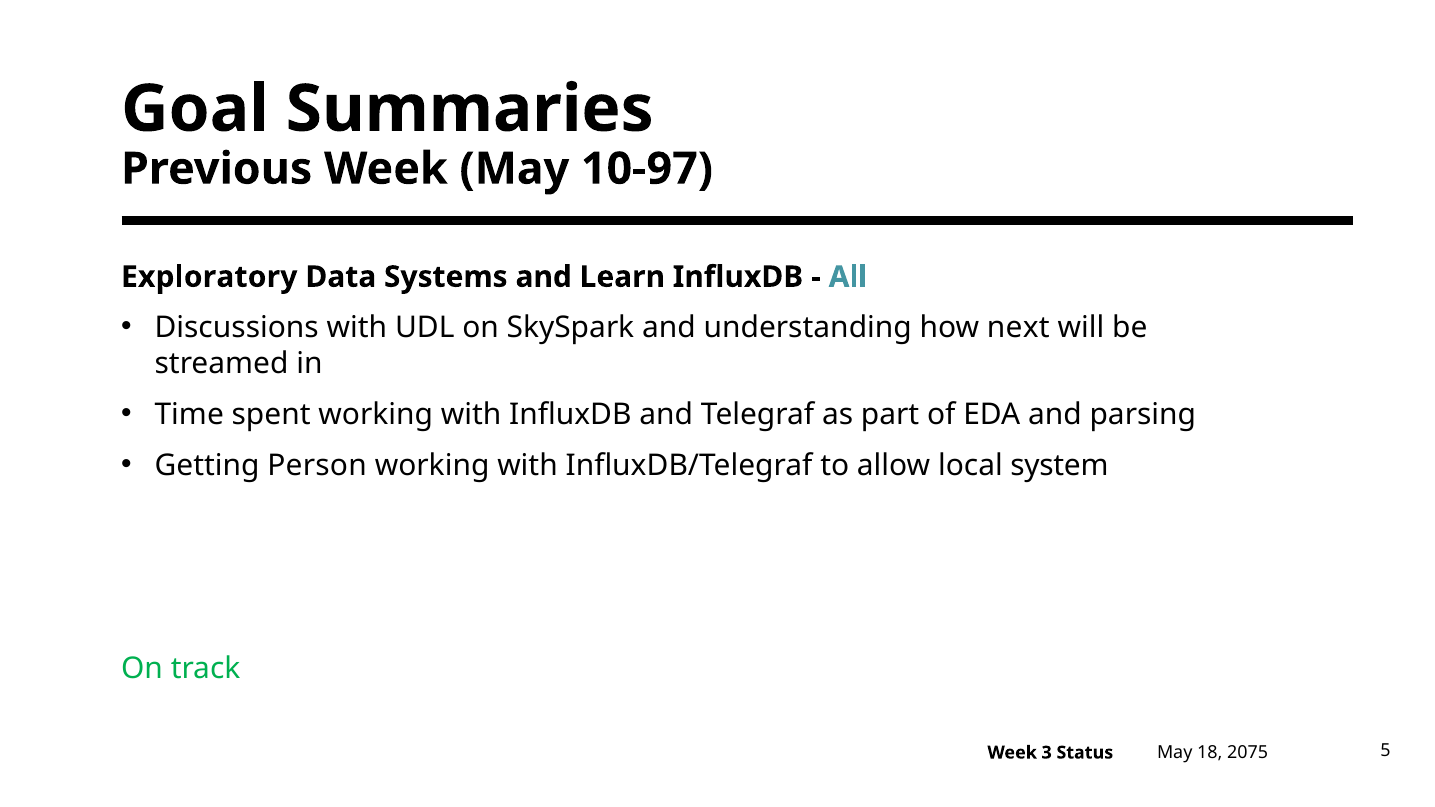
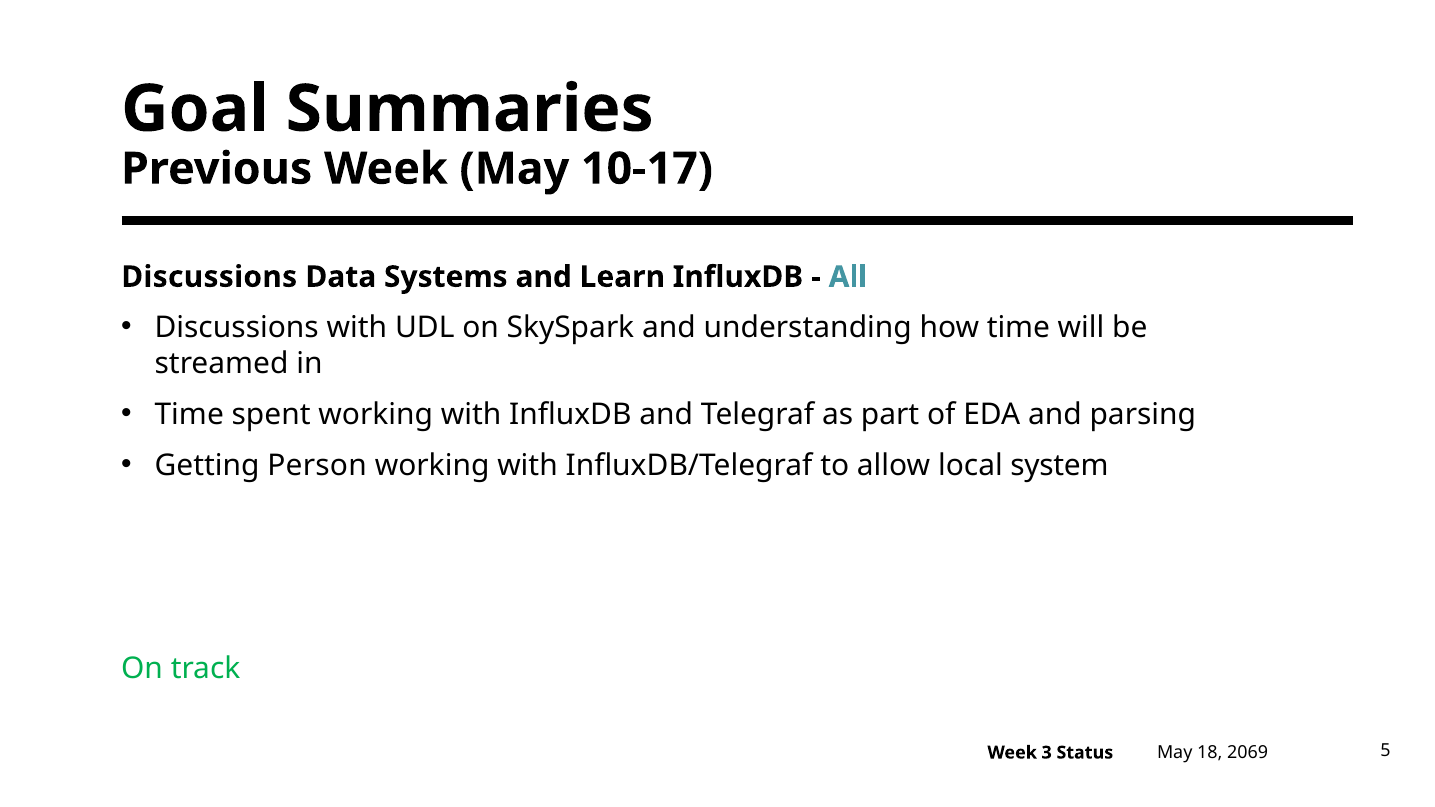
10-97: 10-97 -> 10-17 (647, 169)
Exploratory: Exploratory -> Discussions (209, 277)
how next: next -> time (1018, 328)
2075: 2075 -> 2069 (1248, 753)
